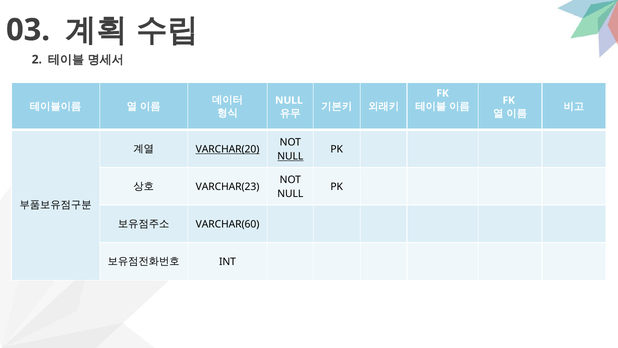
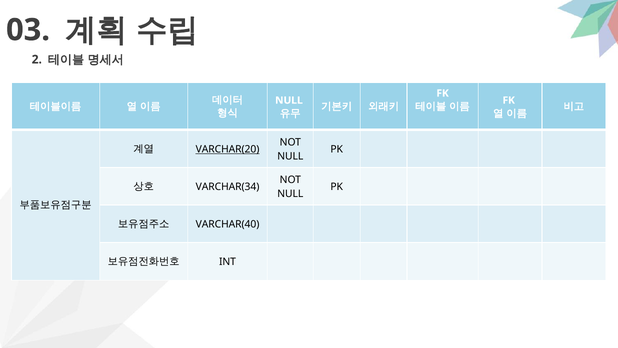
NULL underline: present -> none (290, 156)
VARCHAR(23: VARCHAR(23 -> VARCHAR(34 (228, 187)
VARCHAR(60: VARCHAR(60 -> VARCHAR(40 (228, 224)
